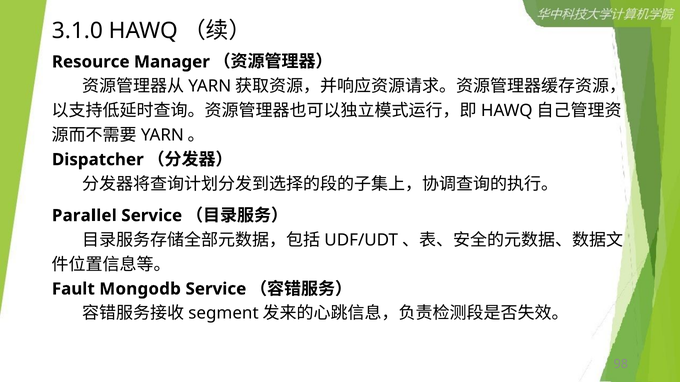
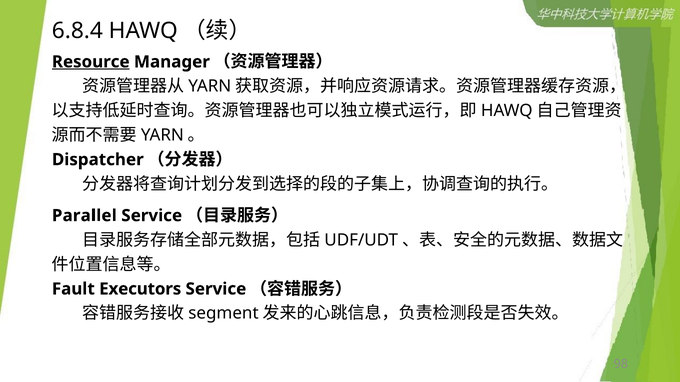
3.1.0: 3.1.0 -> 6.8.4 (77, 31)
Resource underline: none -> present (91, 62)
Mongodb: Mongodb -> Executors (140, 289)
